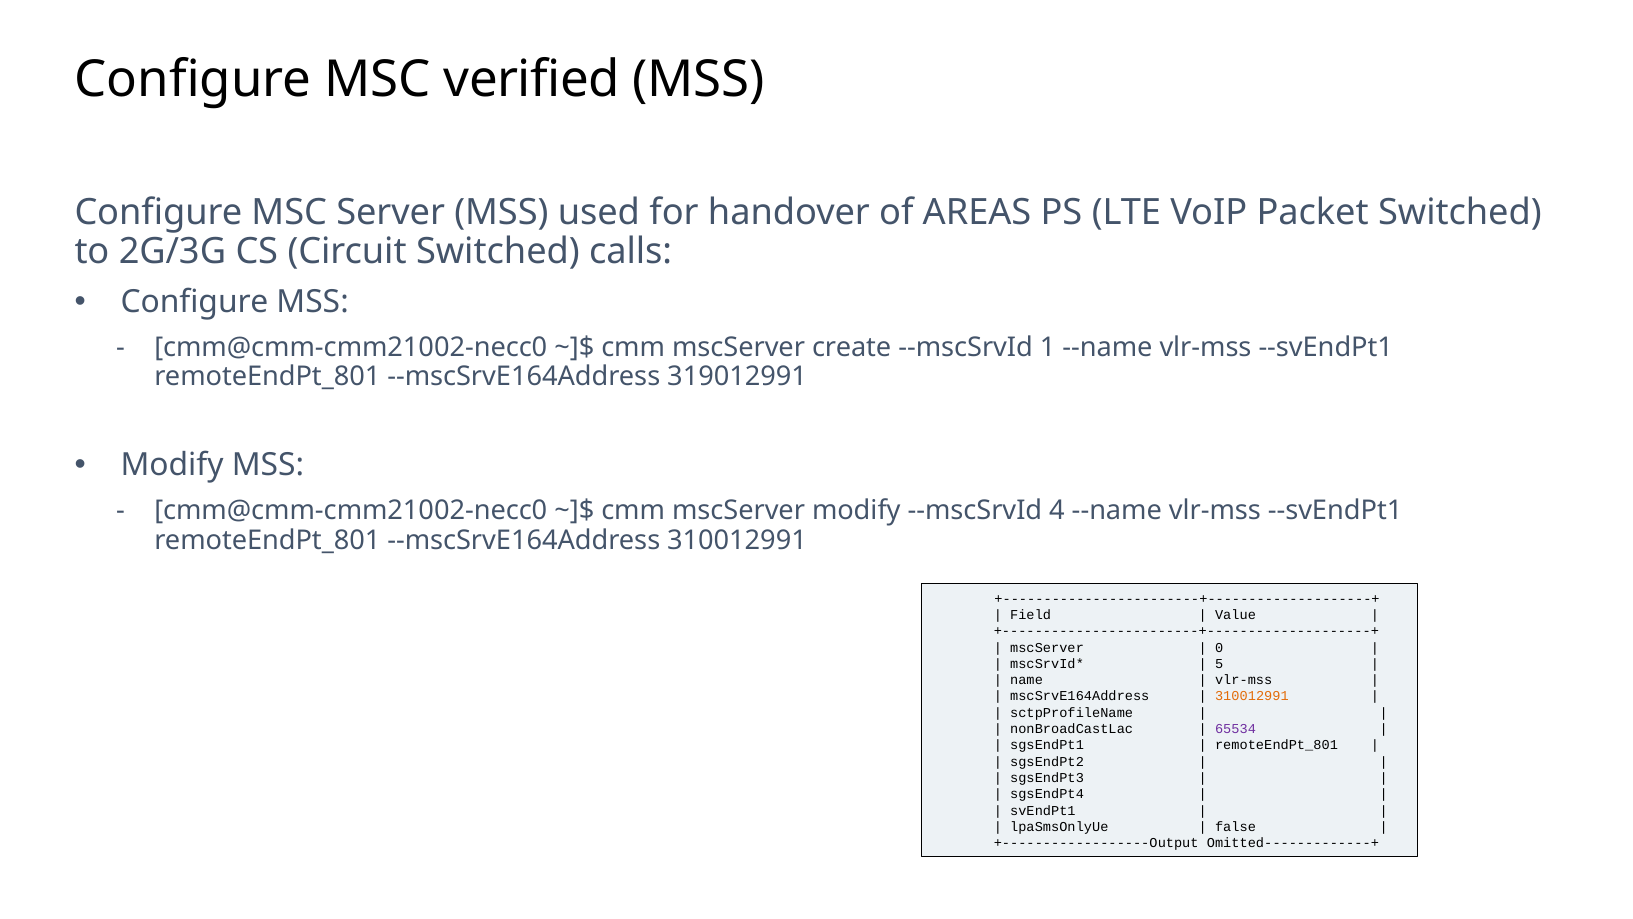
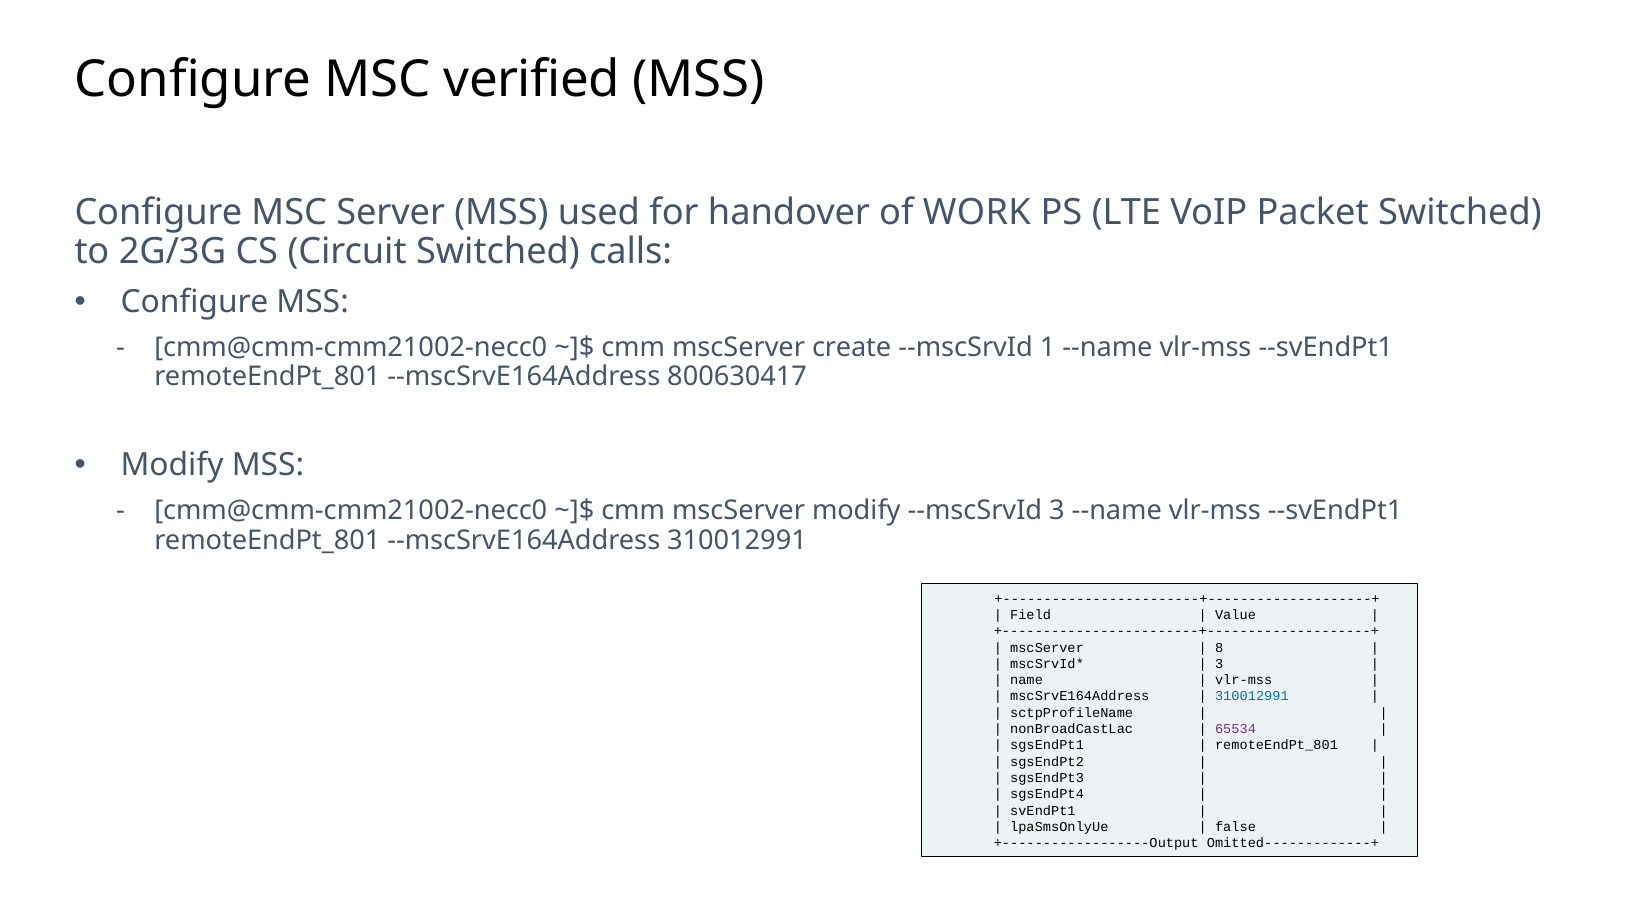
AREAS: AREAS -> WORK (977, 212)
319012991: 319012991 -> 800630417 (737, 377)
--mscSrvId 4: 4 -> 3 (1057, 510)
0: 0 -> 8 (1219, 647)
5: 5 -> 3 (1219, 664)
310012991 colour: orange -> blue (1252, 696)
